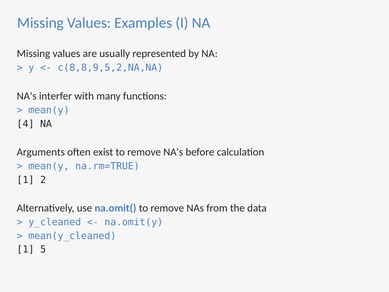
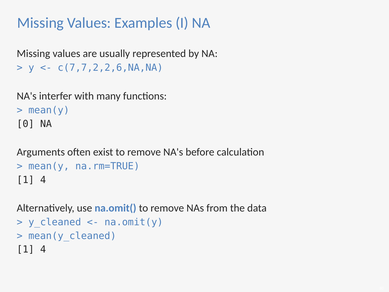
c(8,8,9,5,2,NA,NA: c(8,8,9,5,2,NA,NA -> c(7,7,2,2,6,NA,NA (110, 68)
4: 4 -> 0 (26, 124)
2: 2 -> 4 (43, 180)
5: 5 -> 4 (43, 249)
